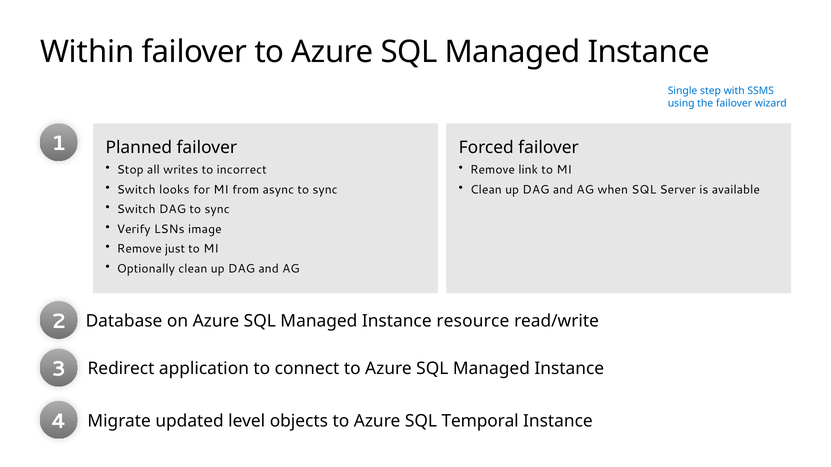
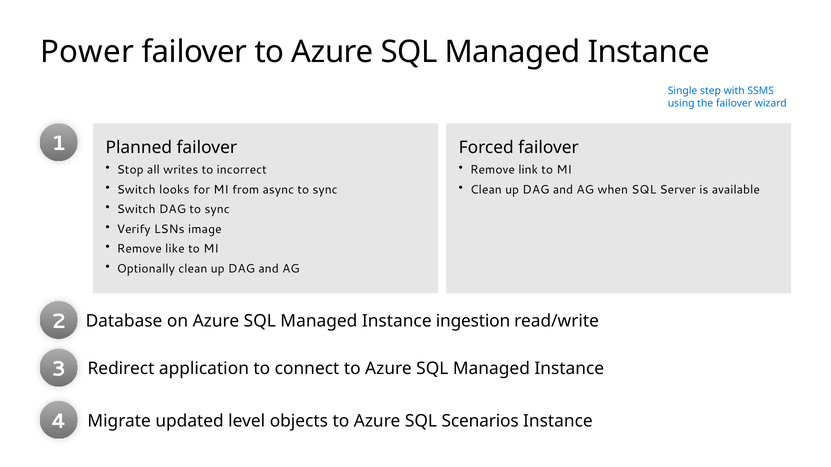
Within: Within -> Power (87, 52)
just: just -> like (175, 249)
resource: resource -> ingestion (473, 321)
Temporal: Temporal -> Scenarios (480, 421)
